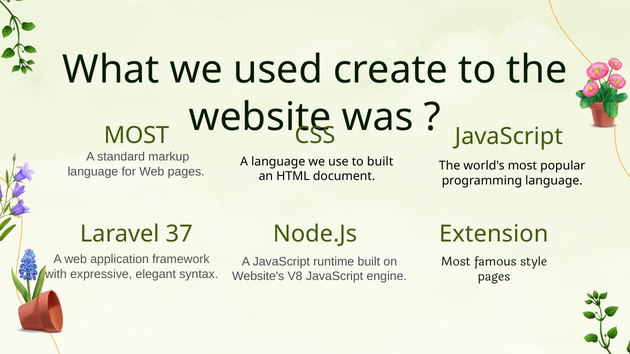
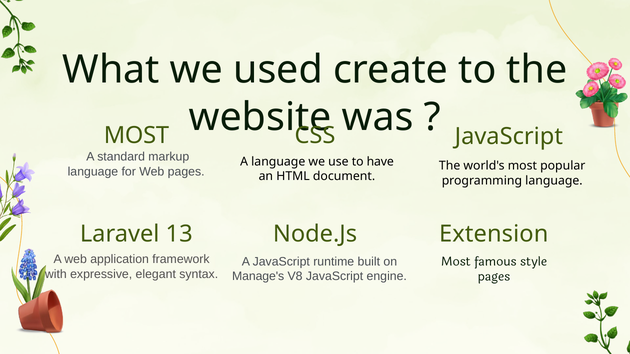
to built: built -> have (380, 162)
37: 37 -> 13 (179, 234)
Website's: Website's -> Manage's (258, 277)
